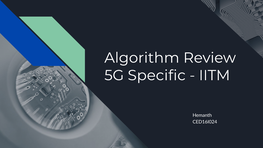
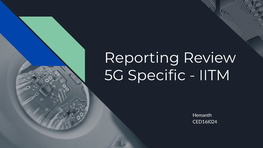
Algorithm: Algorithm -> Reporting (142, 58)
